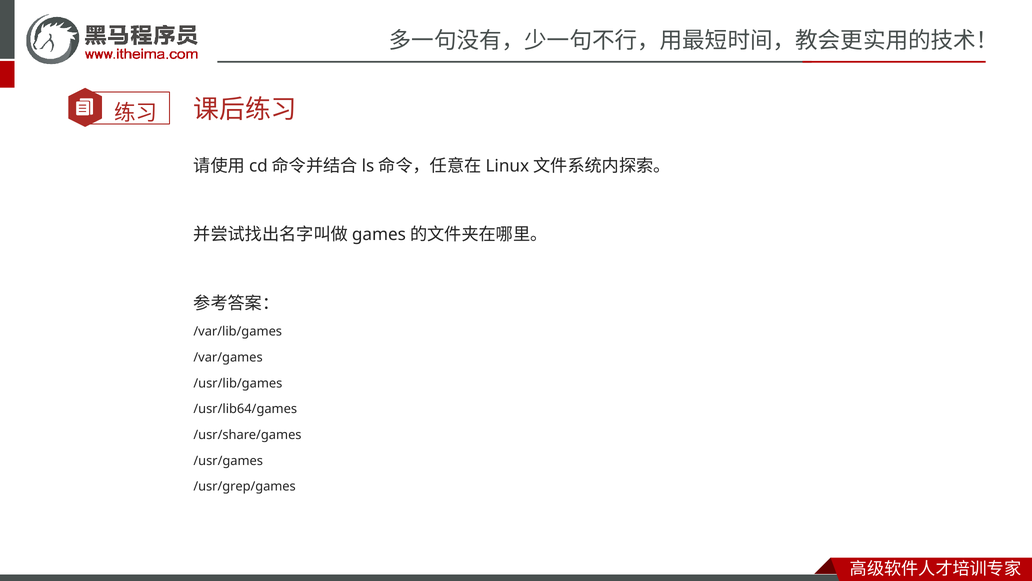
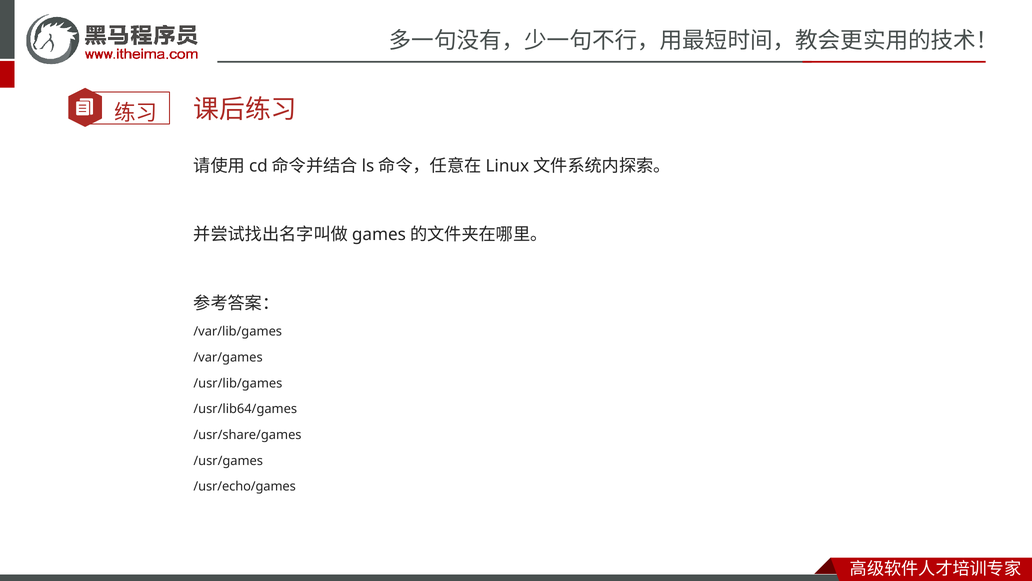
/usr/grep/games: /usr/grep/games -> /usr/echo/games (245, 486)
